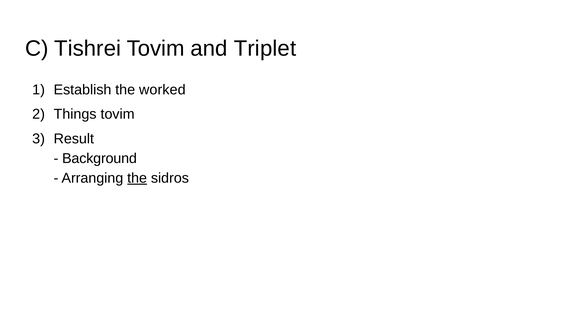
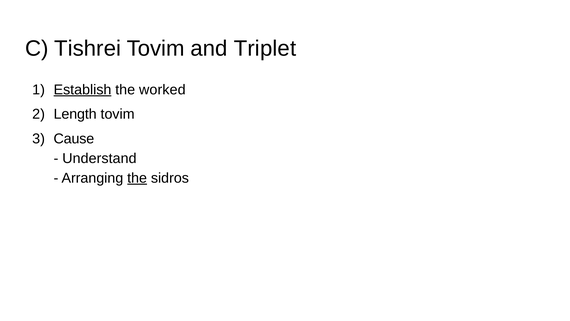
Establish underline: none -> present (83, 90)
Things: Things -> Length (75, 114)
Result: Result -> Cause (74, 138)
Background: Background -> Understand (99, 158)
